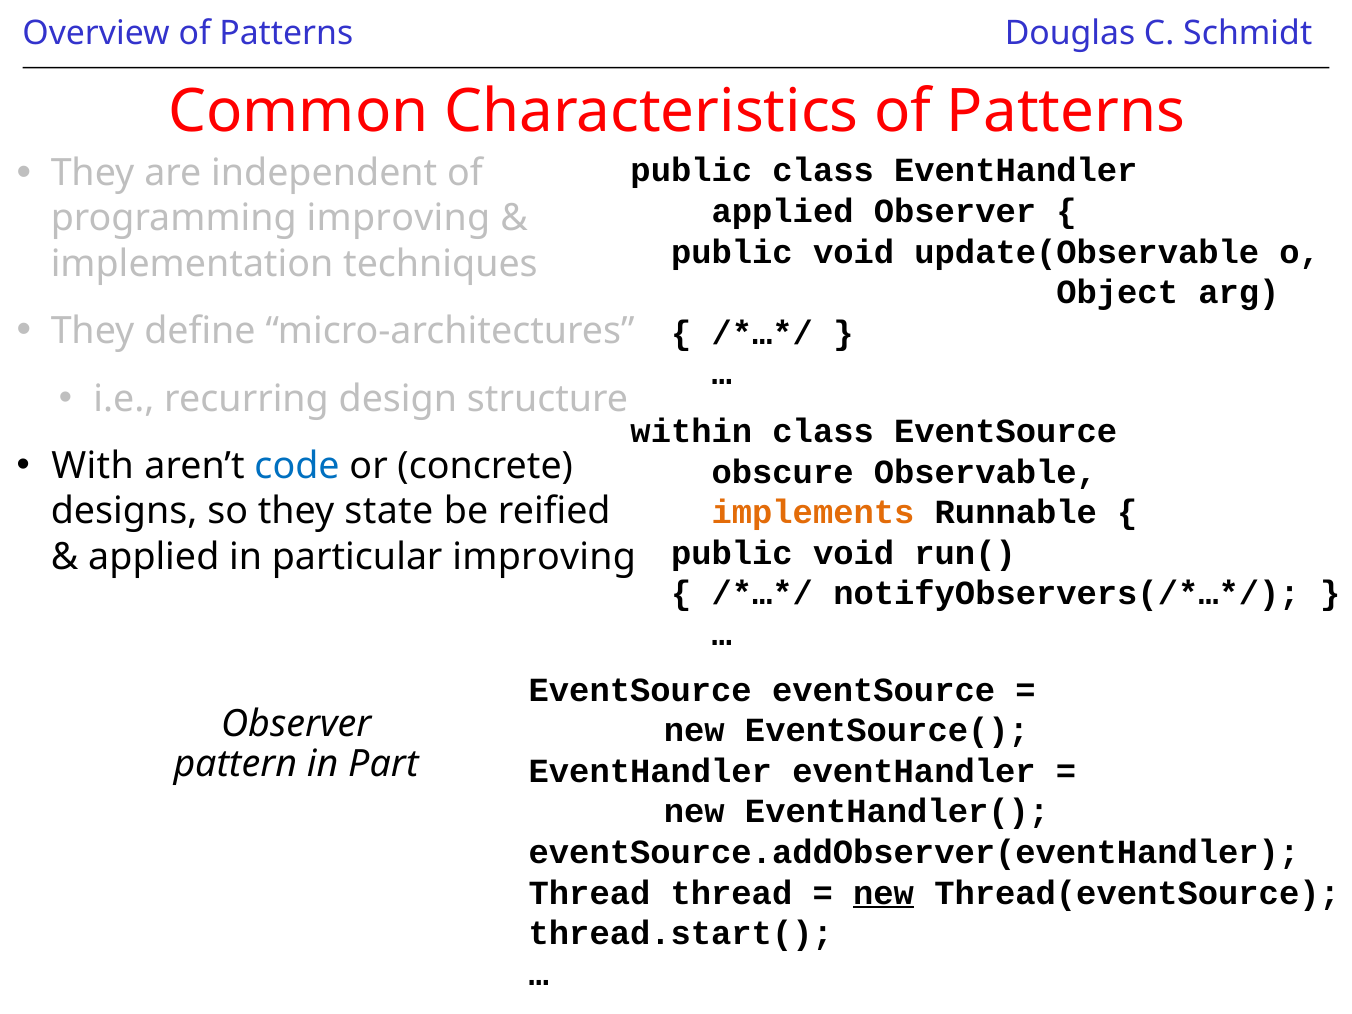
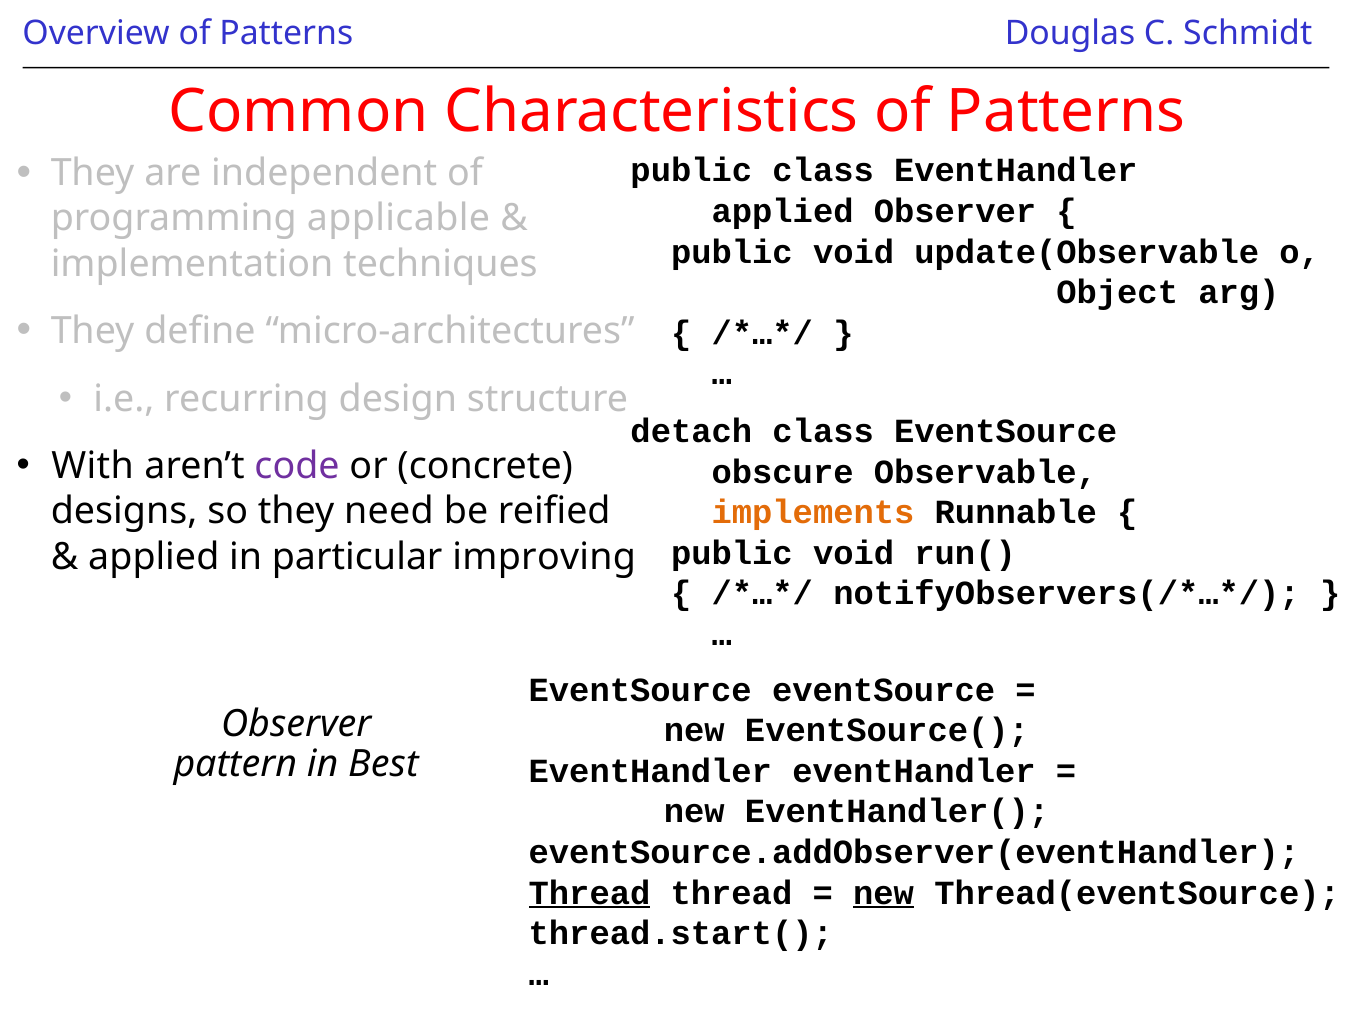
programming improving: improving -> applicable (398, 219)
within: within -> detach (691, 431)
code colour: blue -> purple (297, 466)
state: state -> need (389, 512)
Part: Part -> Best (383, 764)
Thread underline: none -> present (590, 893)
